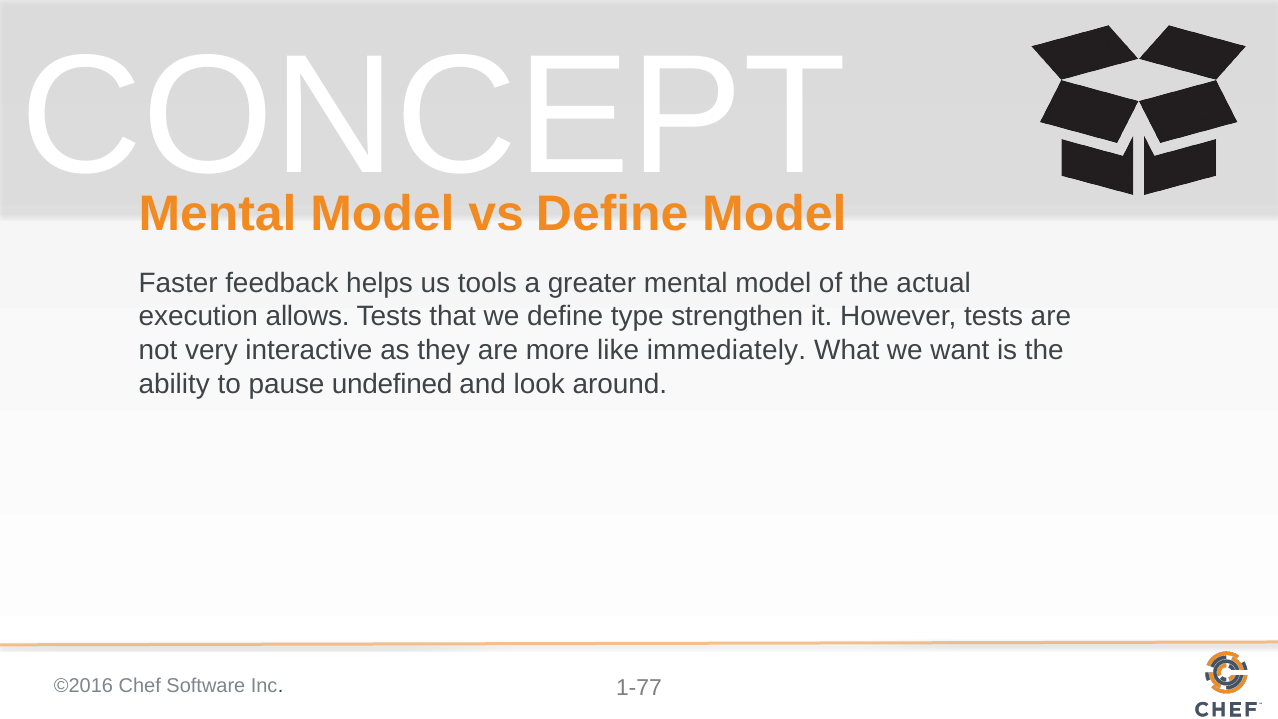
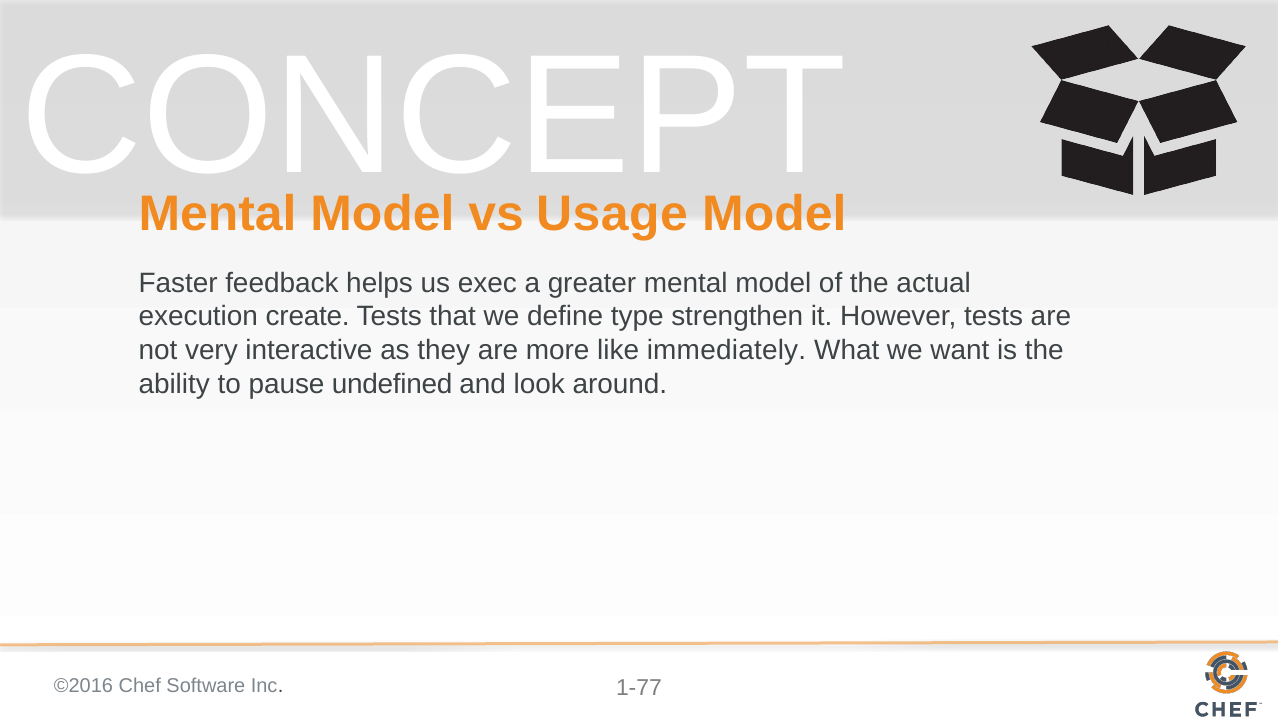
vs Define: Define -> Usage (612, 214)
tools: tools -> exec (487, 283)
allows: allows -> create (308, 317)
